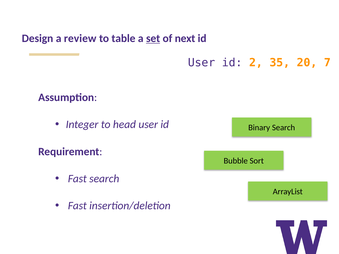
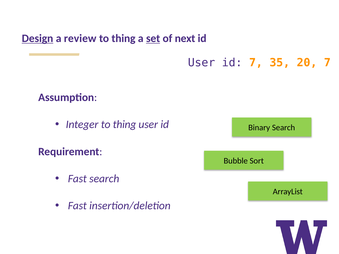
Design underline: none -> present (38, 38)
table: table -> thing (123, 38)
id 2: 2 -> 7 (256, 63)
Integer to head: head -> thing (125, 125)
